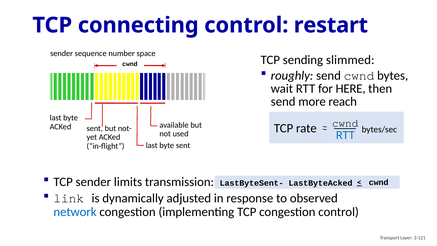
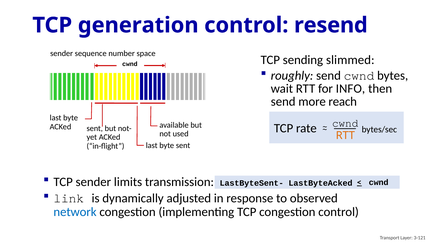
connecting: connecting -> generation (138, 25)
restart: restart -> resend (331, 25)
HERE: HERE -> INFO (350, 89)
RTT colour: blue -> orange (345, 136)
